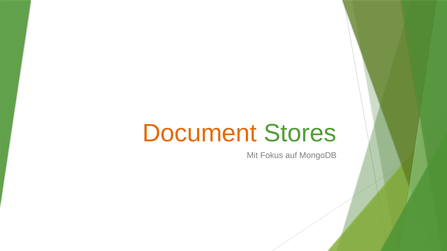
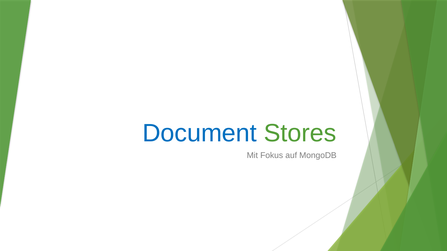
Document colour: orange -> blue (200, 133)
